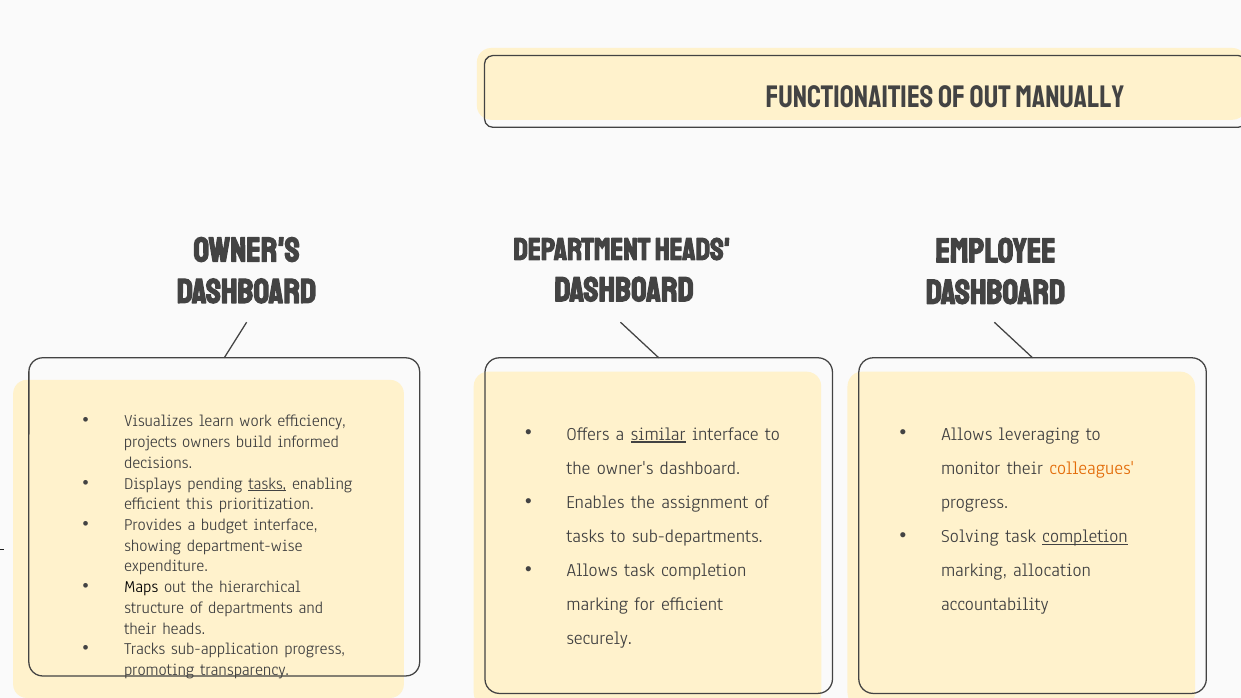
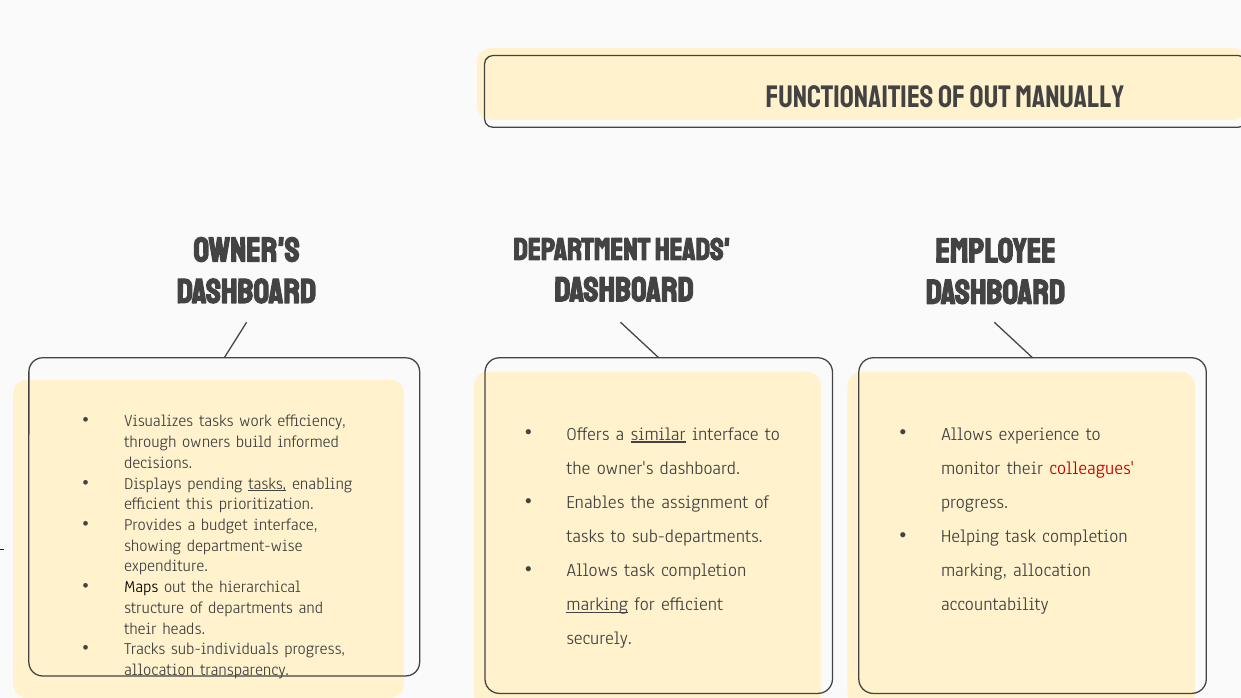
Visualizes learn: learn -> tasks (216, 421)
leveraging: leveraging -> experience (1039, 434)
projects: projects -> through (150, 442)
colleagues colour: orange -> red (1092, 468)
Solving: Solving -> Helping (970, 536)
completion underline: present -> none (1085, 536)
marking underline: none -> present (597, 605)
sub-application: sub-application -> sub-individuals (225, 649)
promoting: promoting -> allocation (159, 670)
